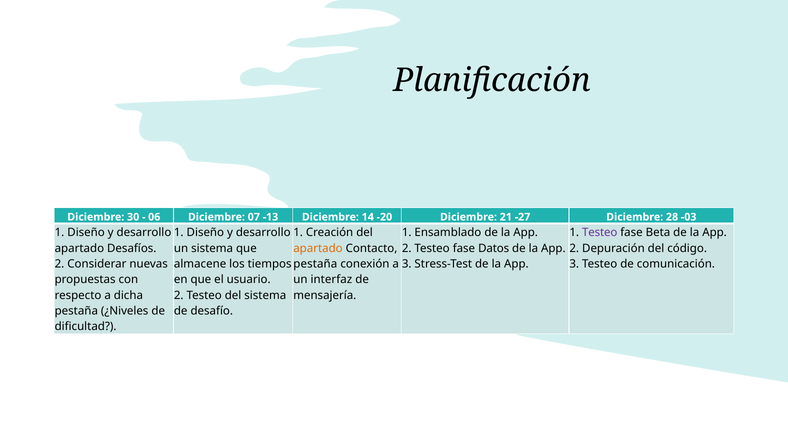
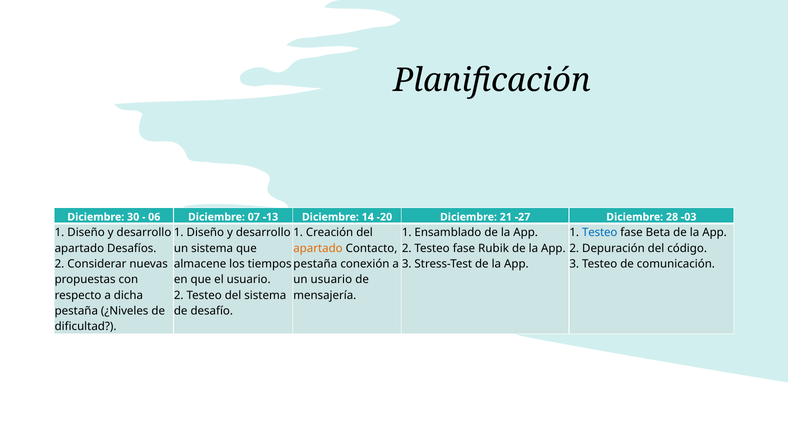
Testeo colour: purple -> blue (600, 233)
Datos: Datos -> Rubik (494, 248)
un interfaz: interfaz -> usuario (331, 280)
